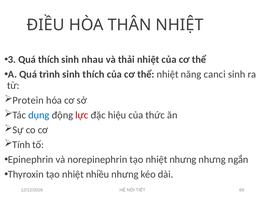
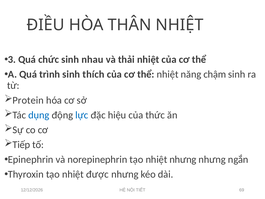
Quá thích: thích -> chức (49, 59)
canci: canci -> chậm (215, 74)
lực colour: red -> blue (82, 115)
Tính: Tính -> Tiếp (21, 144)
nhiều: nhiều -> được (97, 174)
